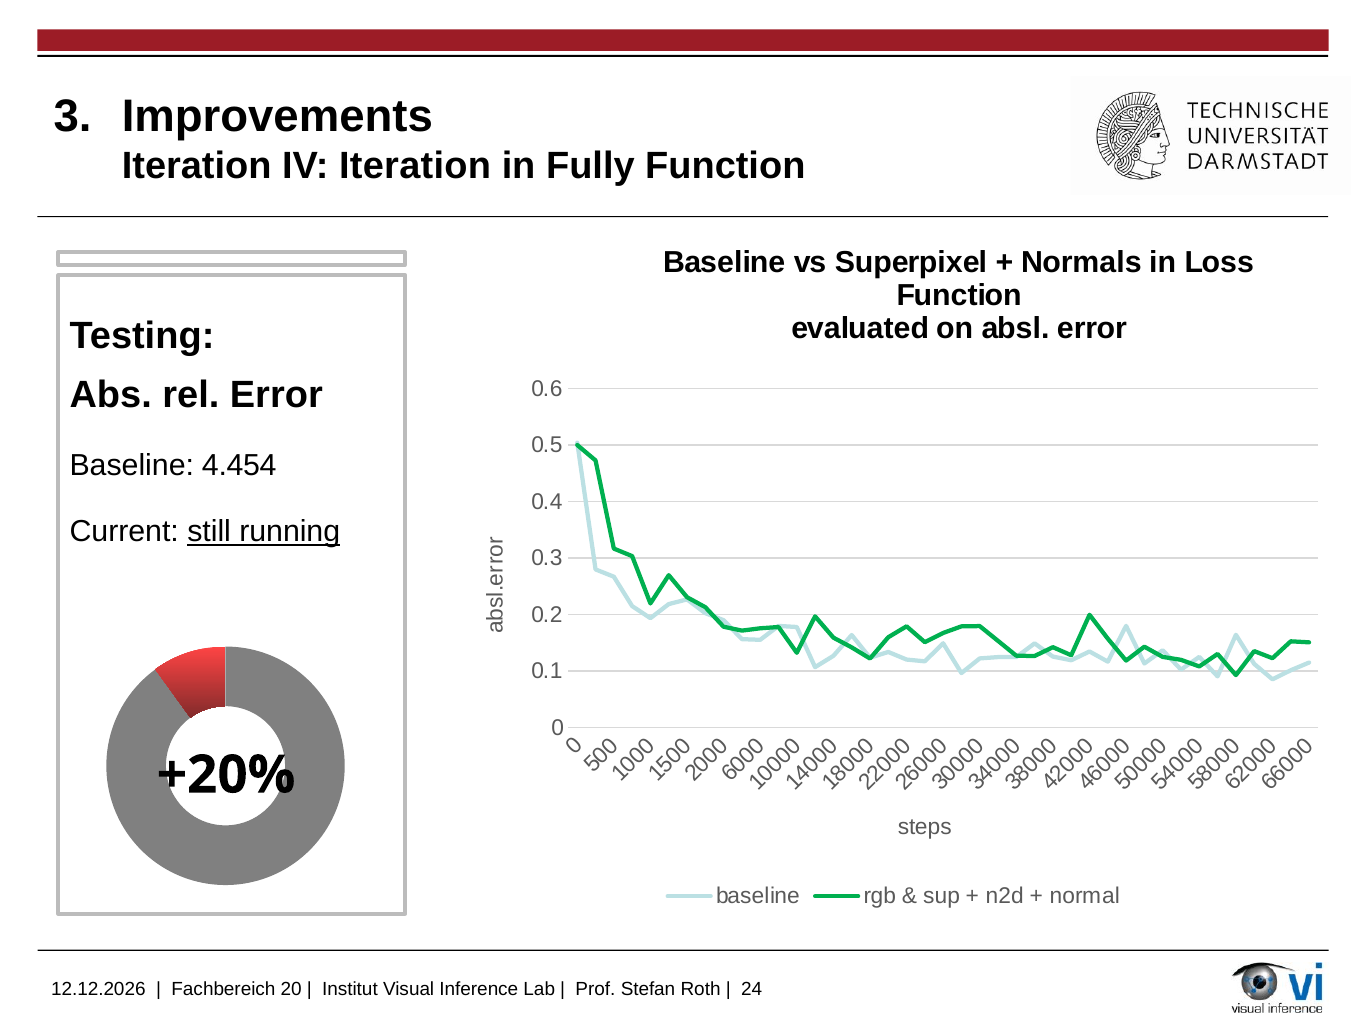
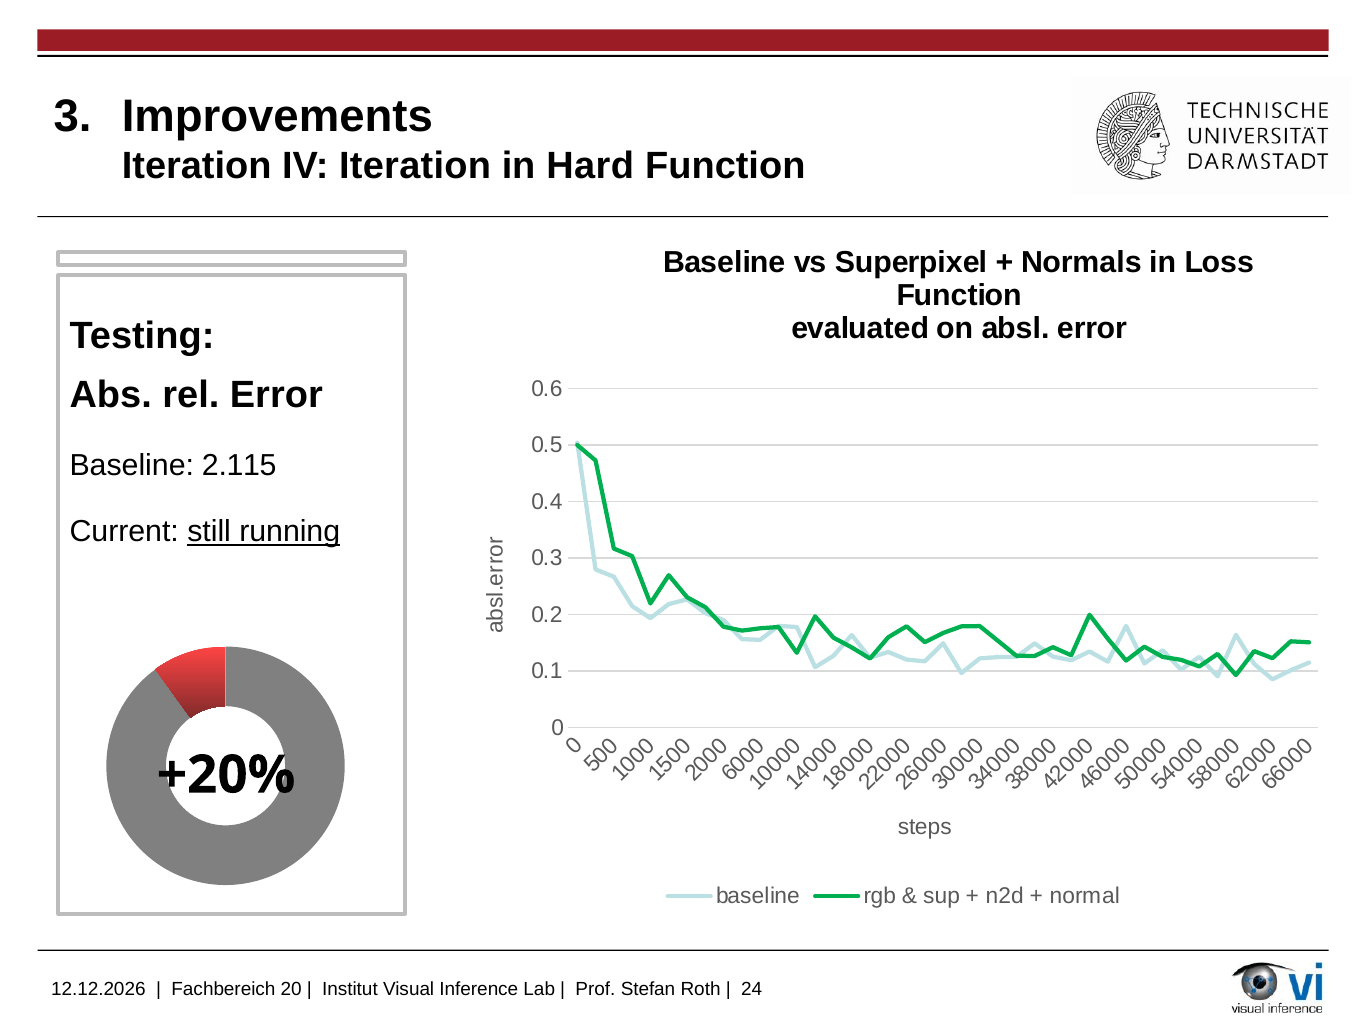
Fully: Fully -> Hard (590, 166)
4.454: 4.454 -> 2.115 (239, 465)
